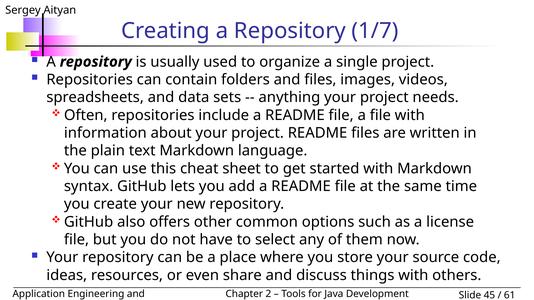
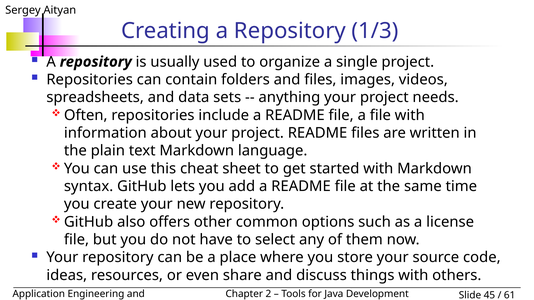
1/7: 1/7 -> 1/3 (375, 31)
